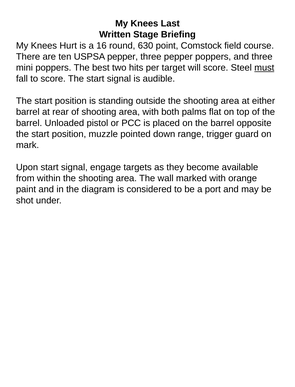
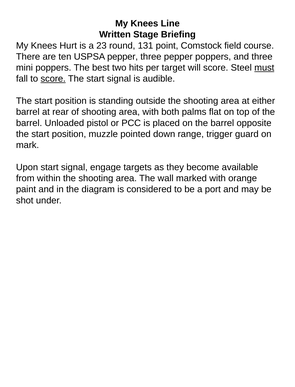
Last: Last -> Line (170, 23)
16: 16 -> 23 (101, 46)
630: 630 -> 131 (146, 46)
score underline: none -> present (53, 79)
